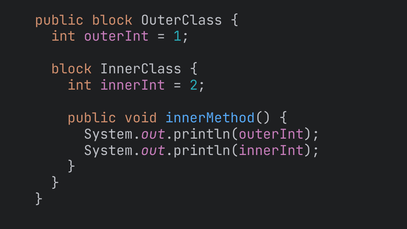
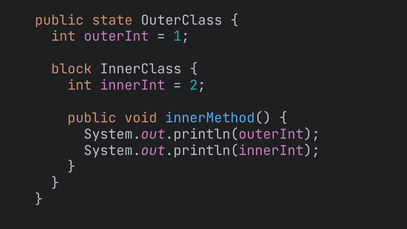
public block: block -> state (112, 20)
